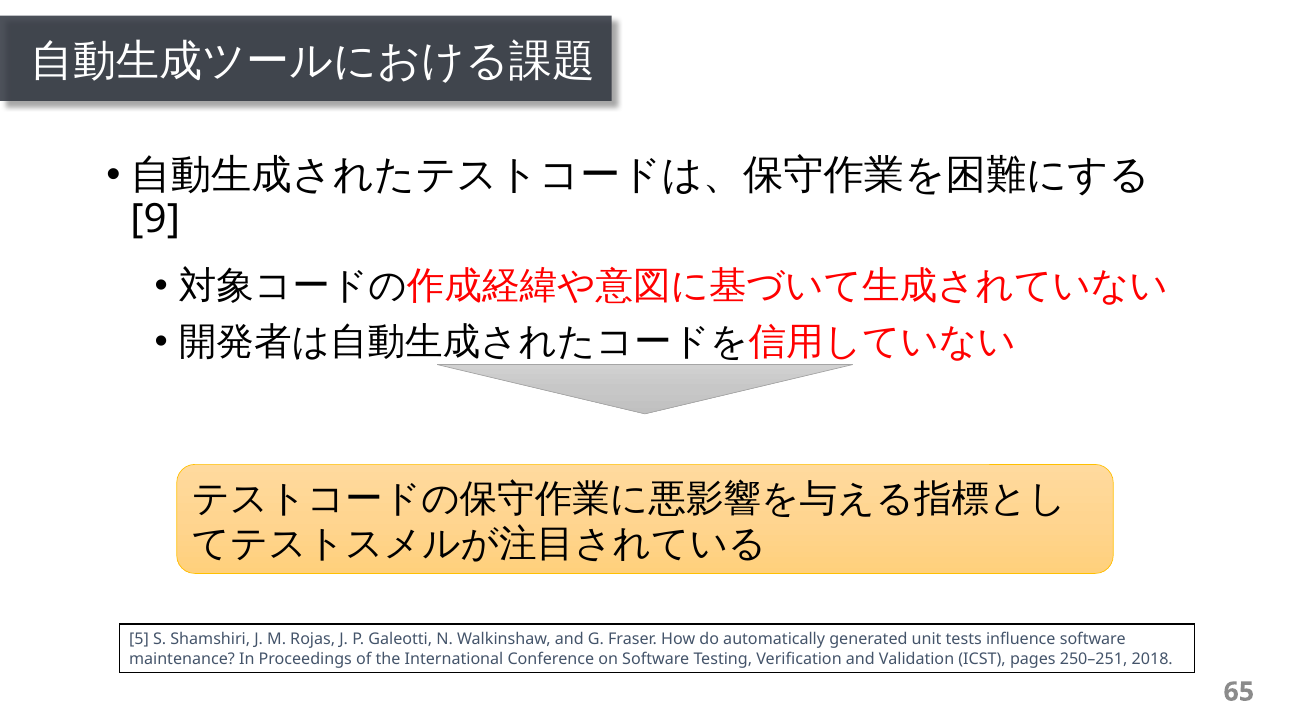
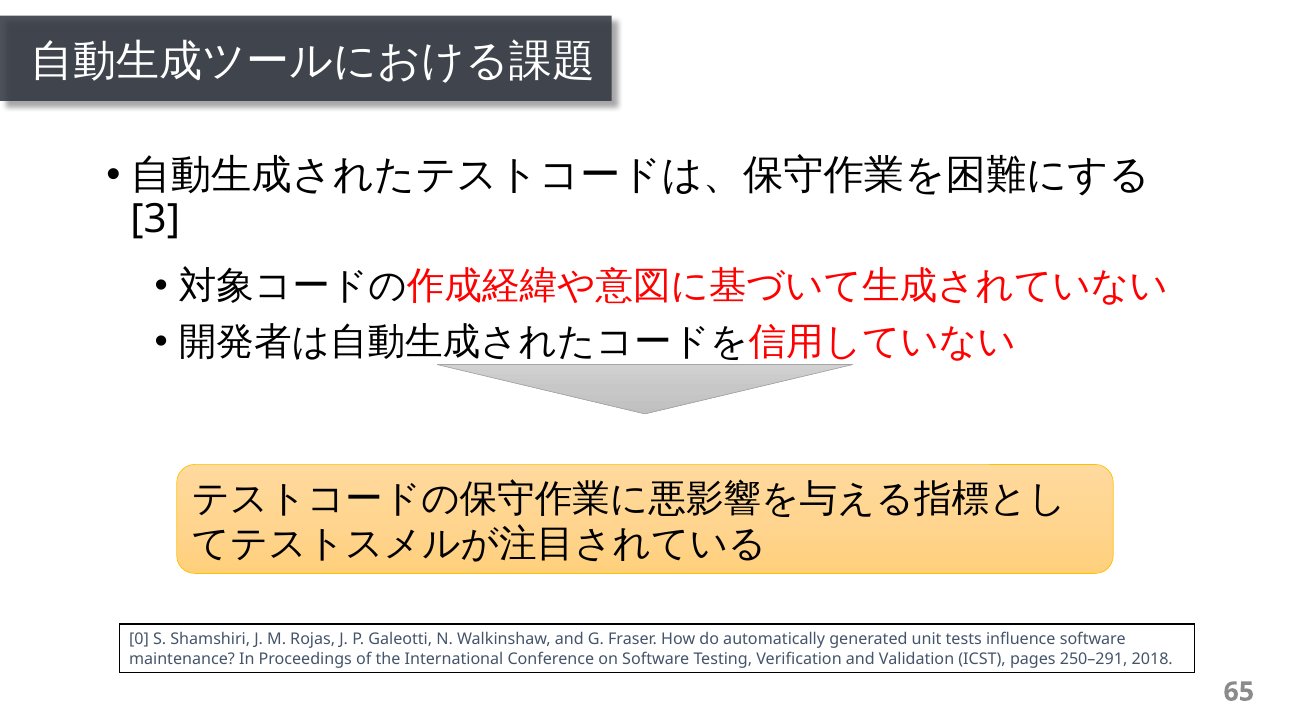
9: 9 -> 3 (155, 219)
5: 5 -> 0 (139, 639)
250–251: 250–251 -> 250–291 (1094, 659)
